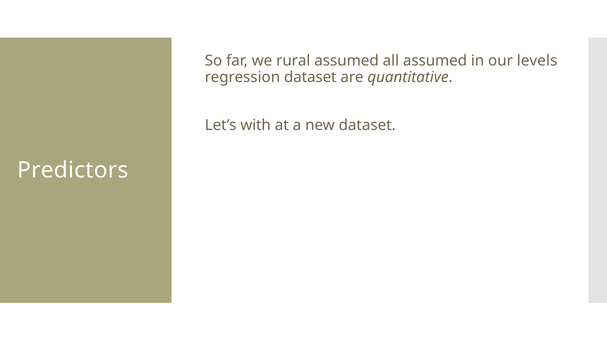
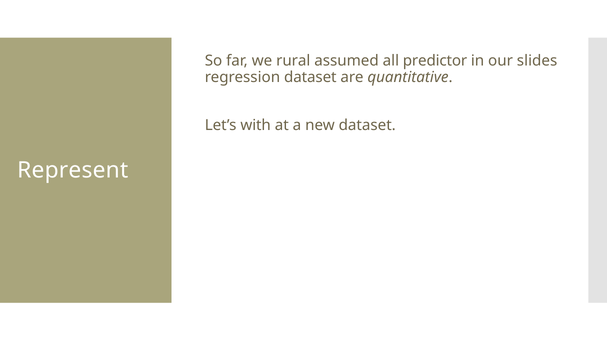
all assumed: assumed -> predictor (435, 61)
levels: levels -> slides (537, 61)
Predictors: Predictors -> Represent (73, 170)
